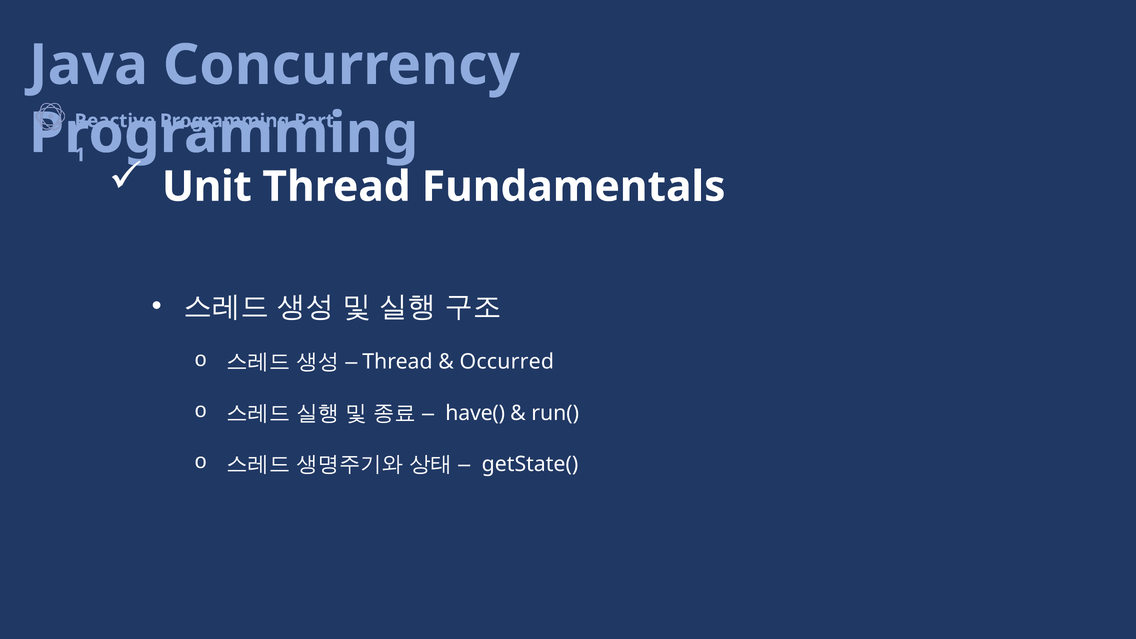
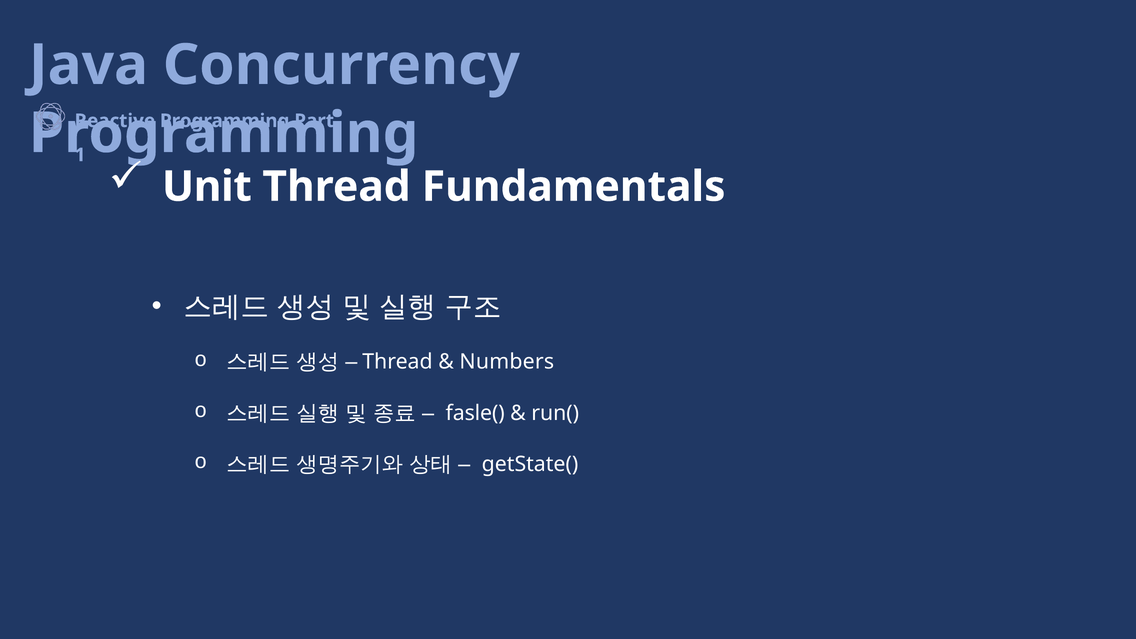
Occurred: Occurred -> Numbers (507, 362)
have(: have( -> fasle( (475, 413)
